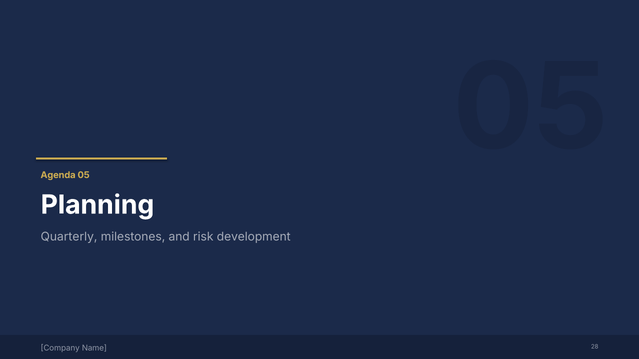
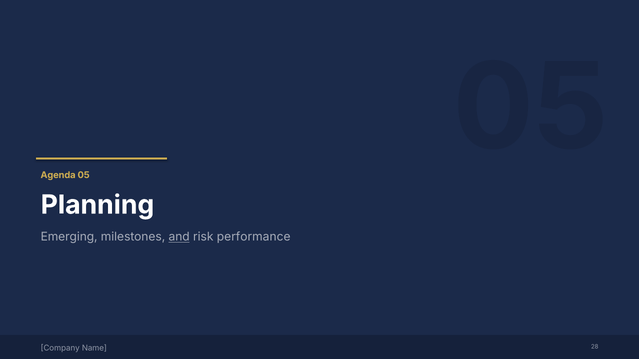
Quarterly: Quarterly -> Emerging (69, 237)
and underline: none -> present (179, 237)
development: development -> performance (254, 237)
